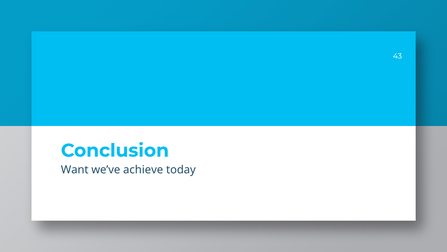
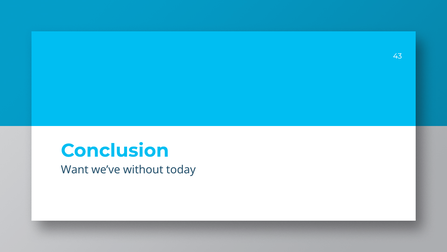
achieve: achieve -> without (143, 169)
